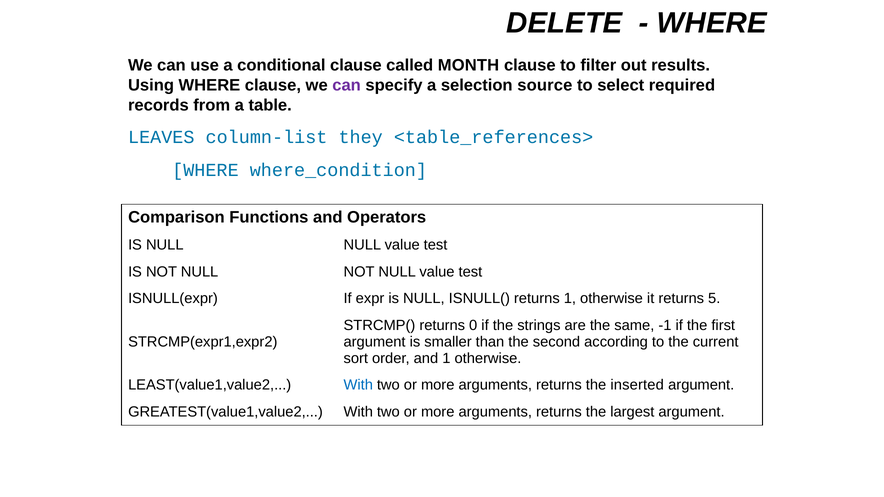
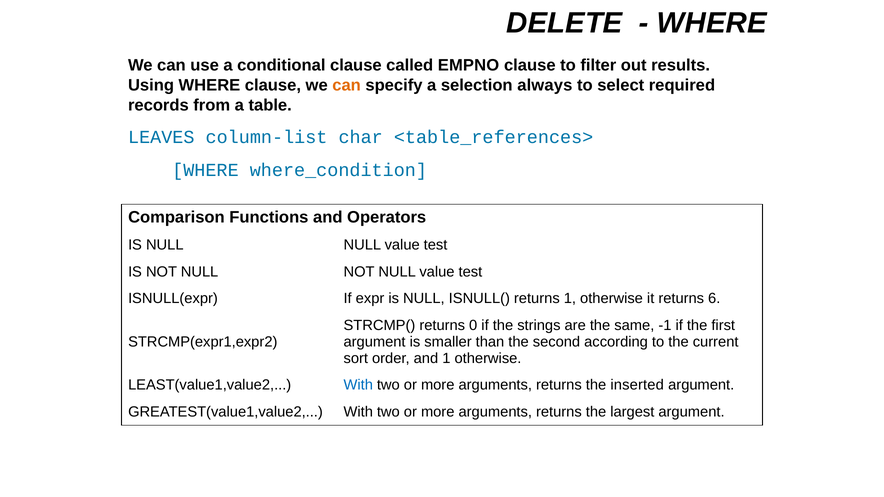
MONTH: MONTH -> EMPNO (468, 65)
can colour: purple -> orange (347, 85)
source: source -> always (545, 85)
they: they -> char (361, 137)
5: 5 -> 6 (714, 299)
